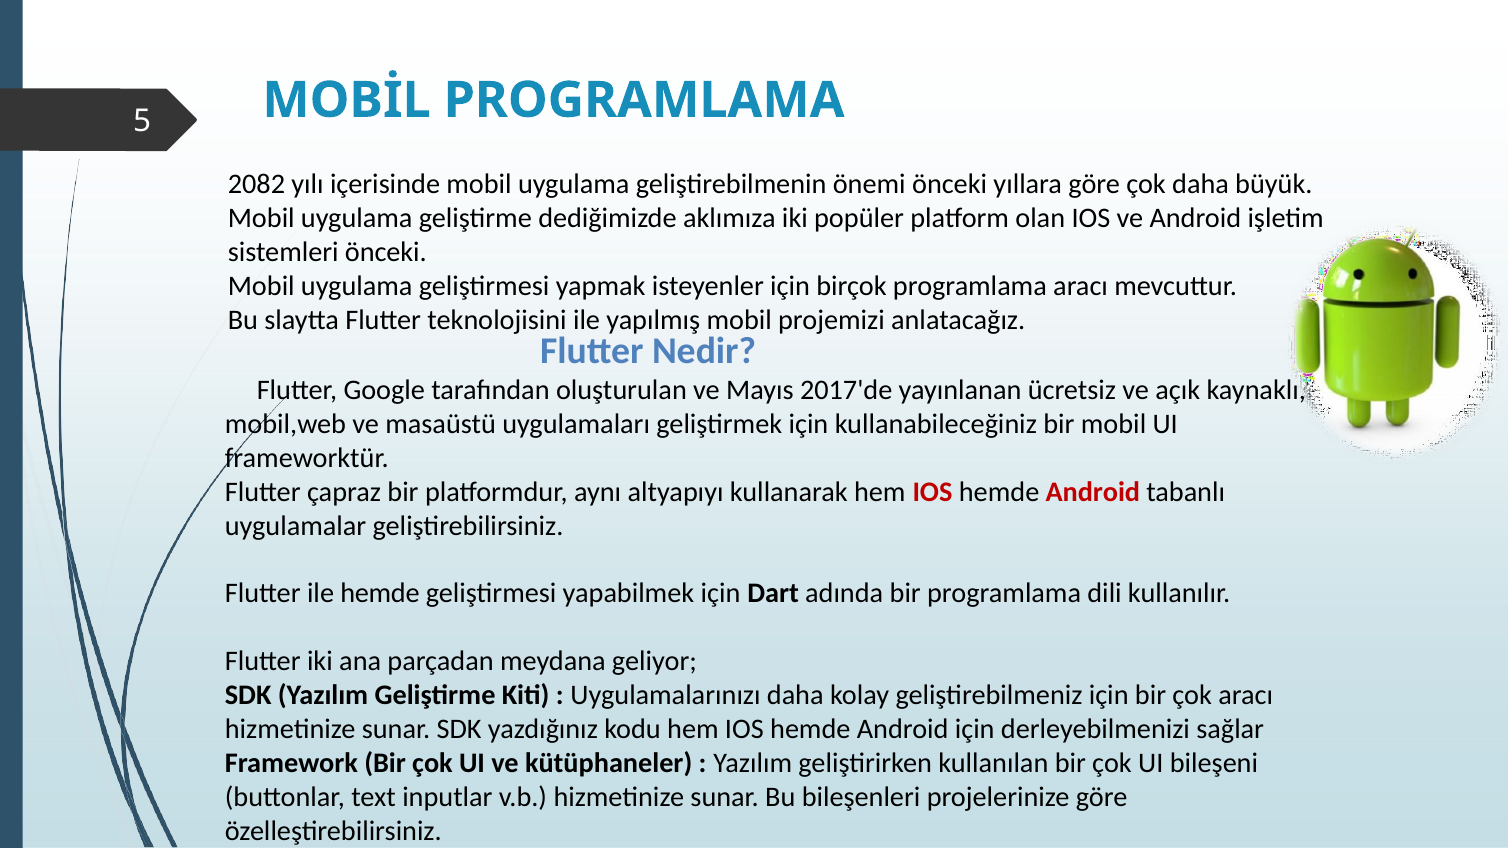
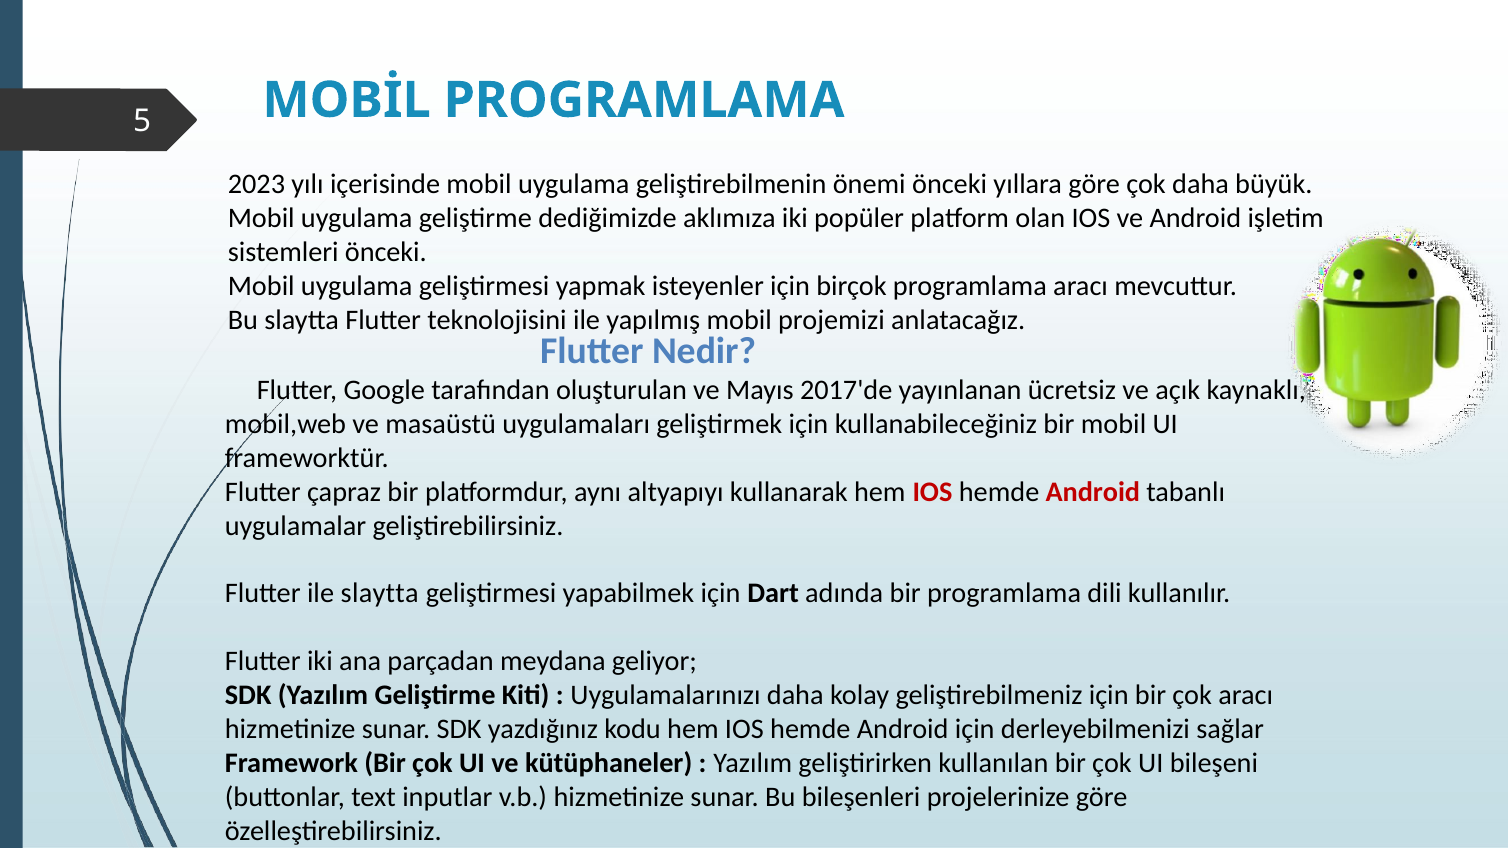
2082: 2082 -> 2023 (256, 185)
ile hemde: hemde -> slaytta (380, 594)
